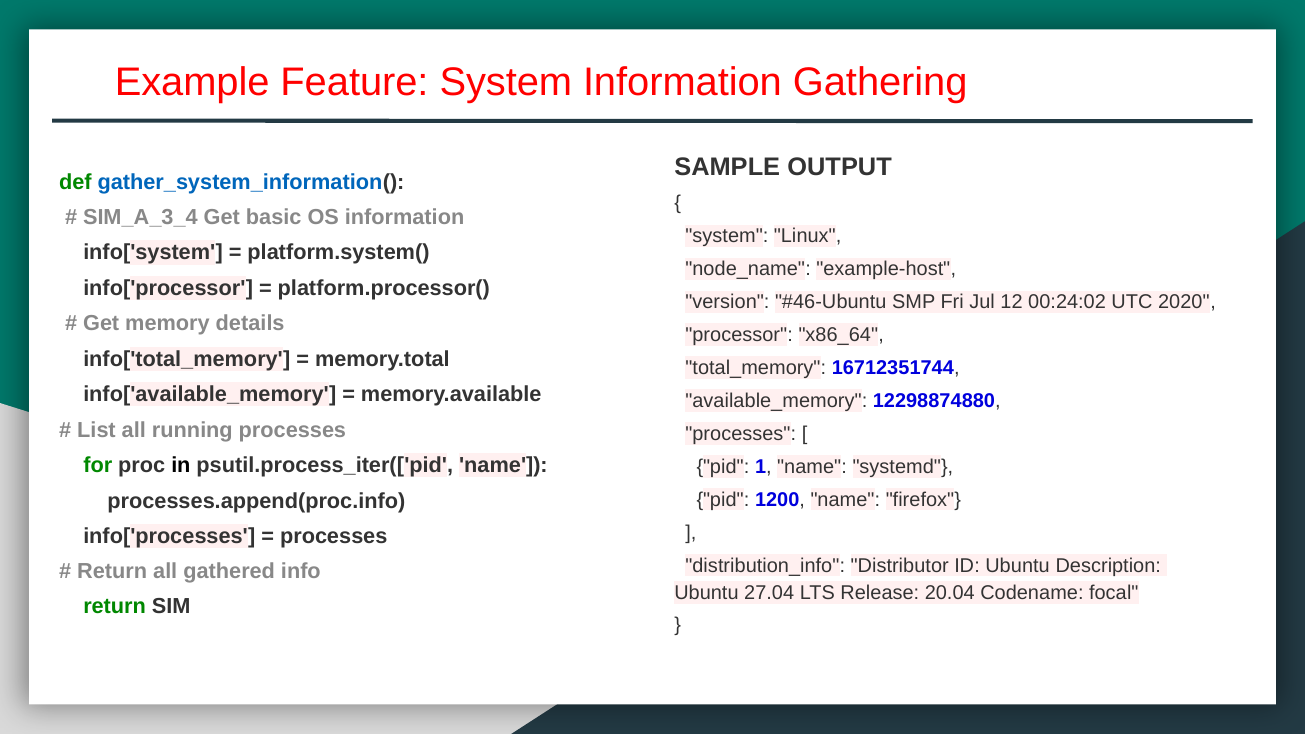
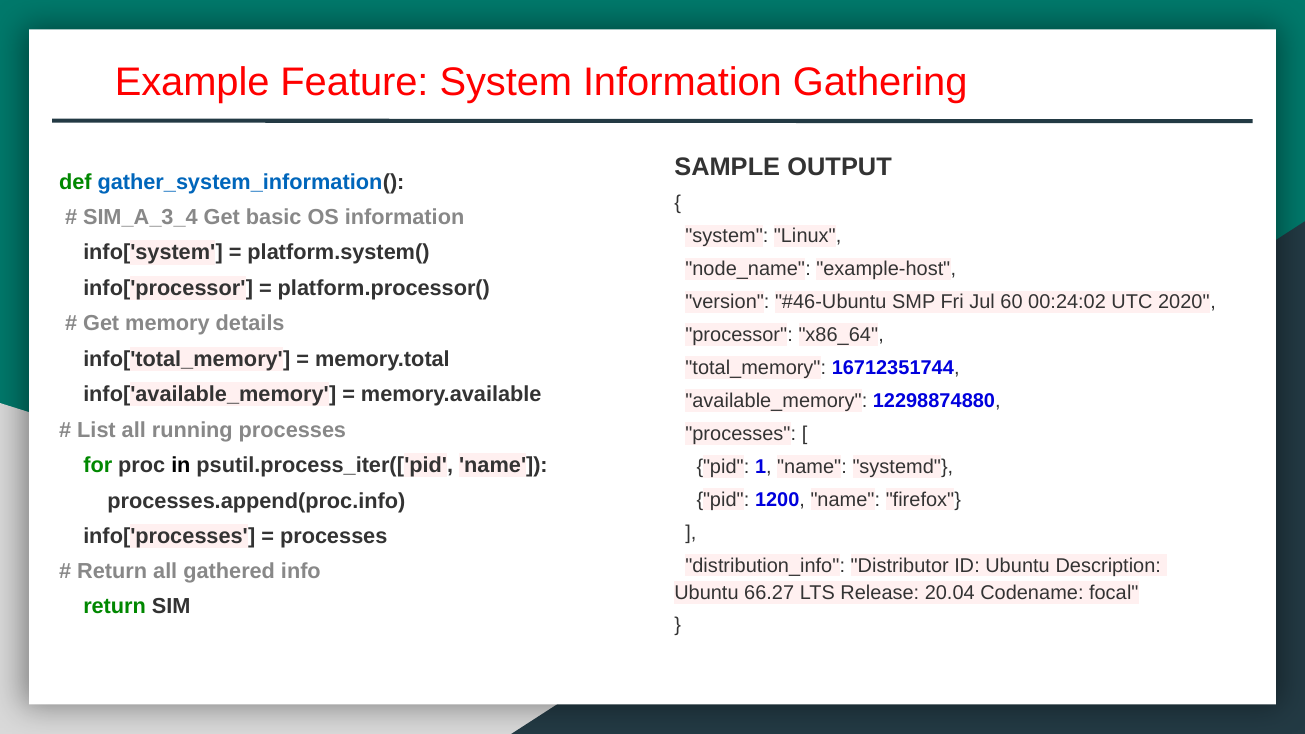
12: 12 -> 60 (1012, 302)
27.04: 27.04 -> 66.27 (769, 593)
